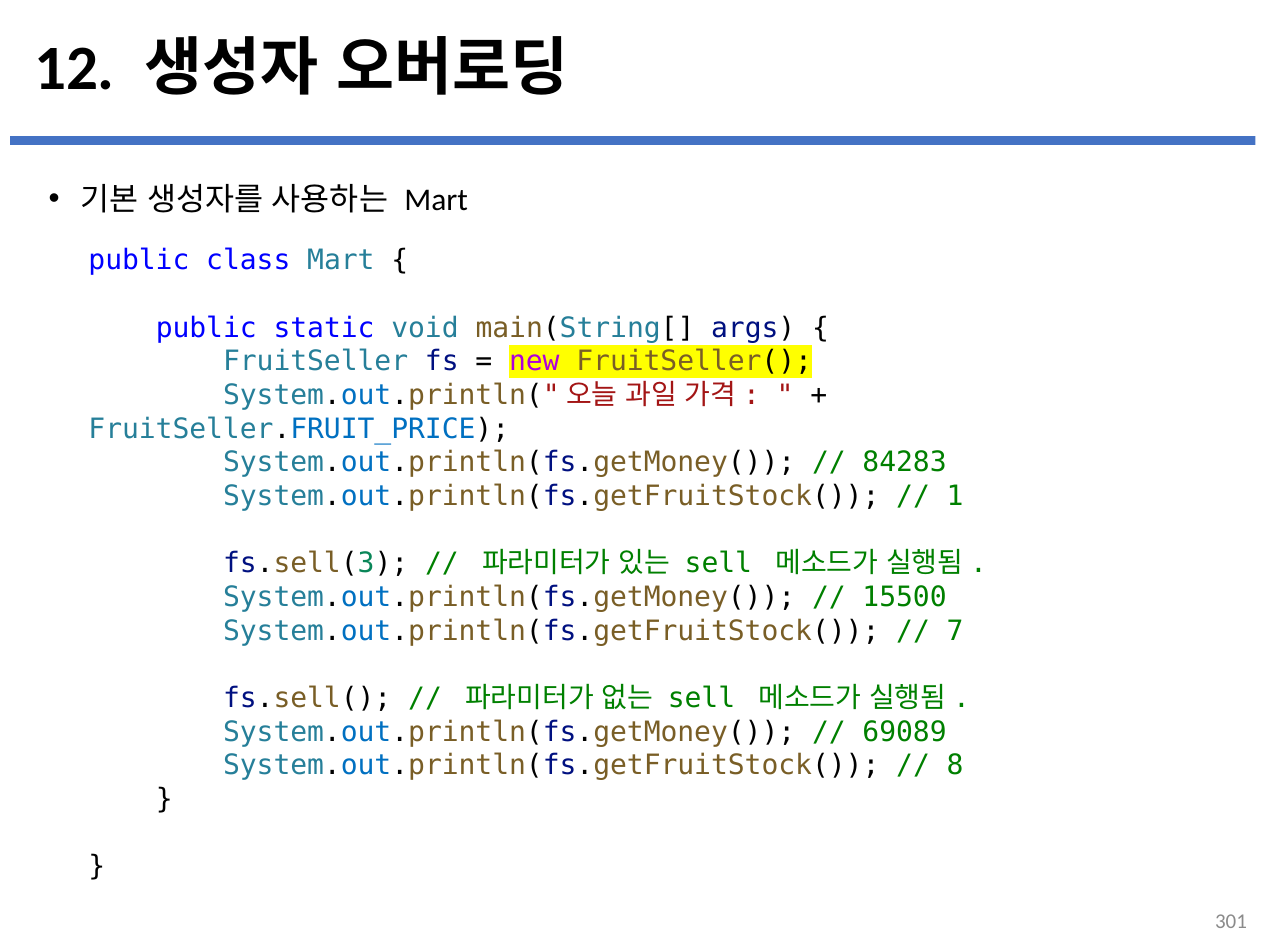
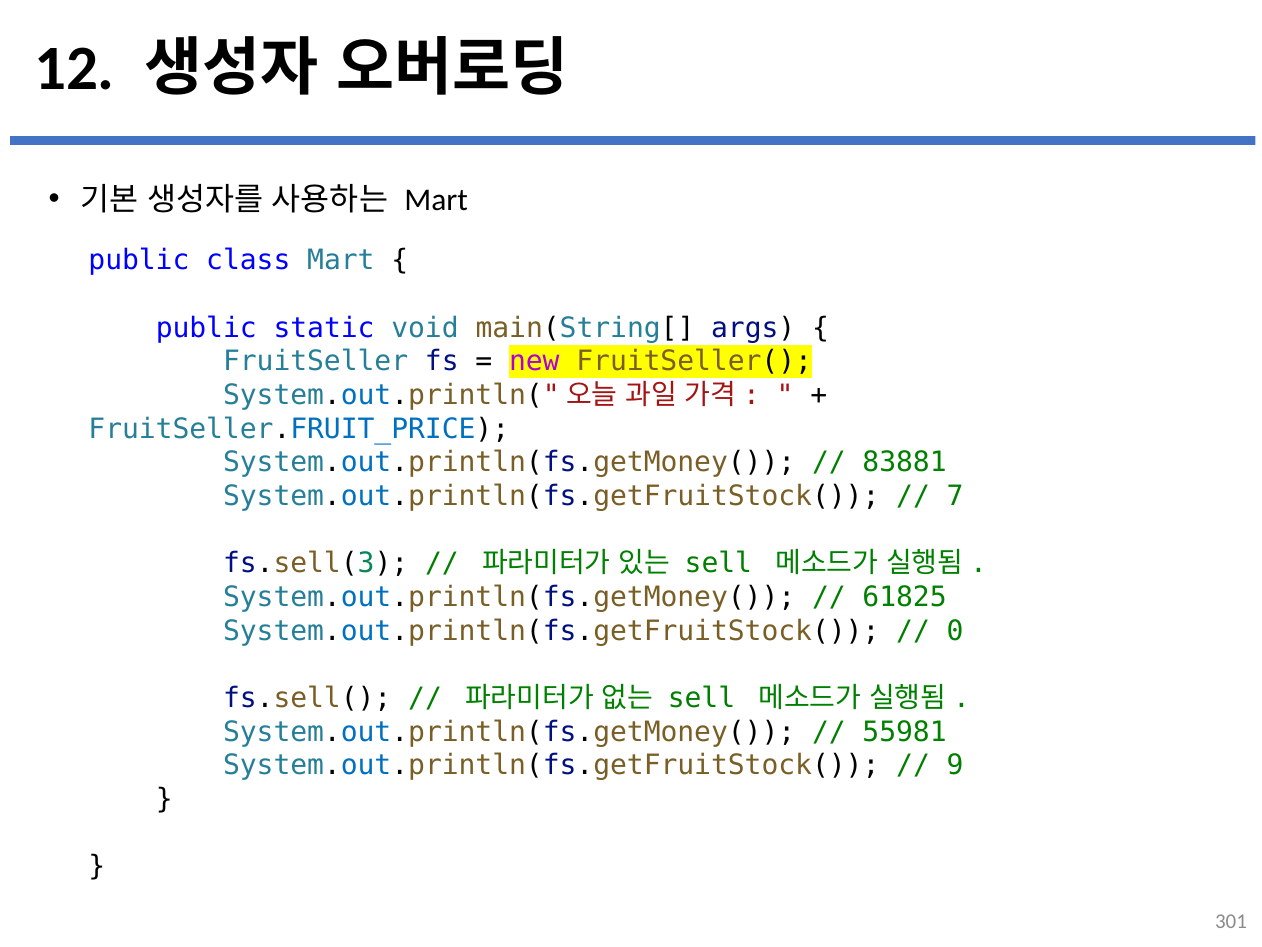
84283: 84283 -> 83881 (905, 462)
1: 1 -> 7 (955, 496)
15500: 15500 -> 61825 (905, 597)
7: 7 -> 0 (955, 630)
69089: 69089 -> 55981 (905, 731)
8: 8 -> 9 (955, 765)
